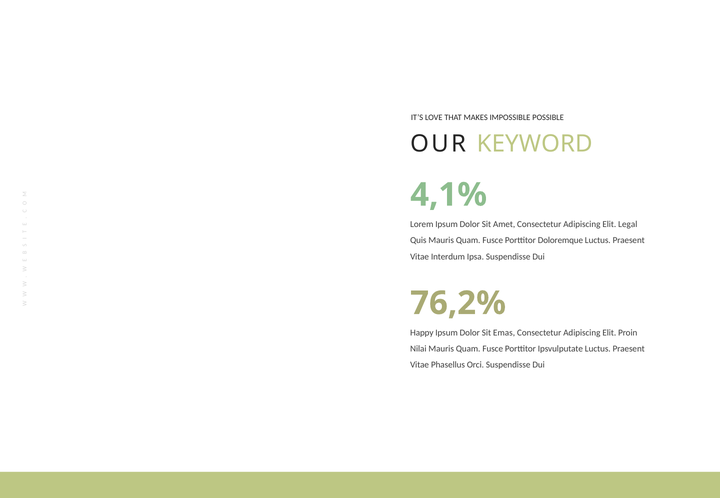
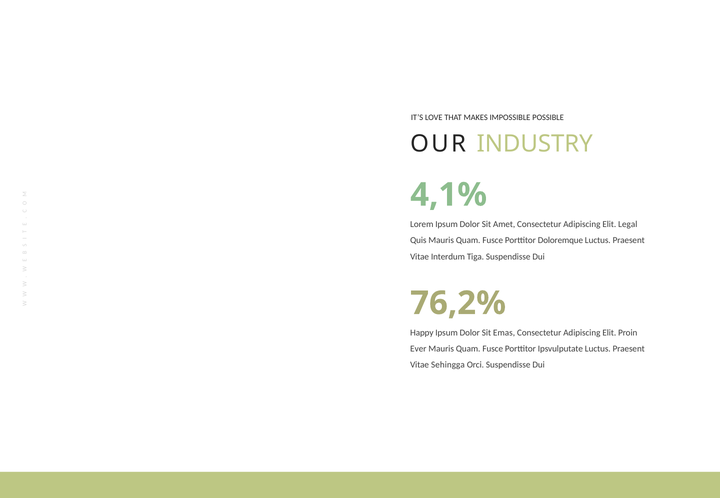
KEYWORD: KEYWORD -> INDUSTRY (535, 144)
Ipsa: Ipsa -> Tiga (475, 257)
Nilai: Nilai -> Ever (418, 349)
Phasellus: Phasellus -> Sehingga (448, 365)
